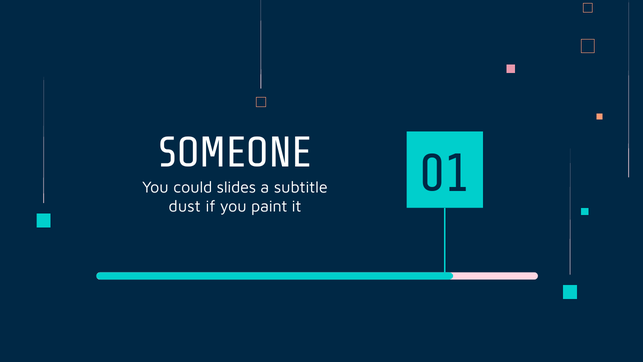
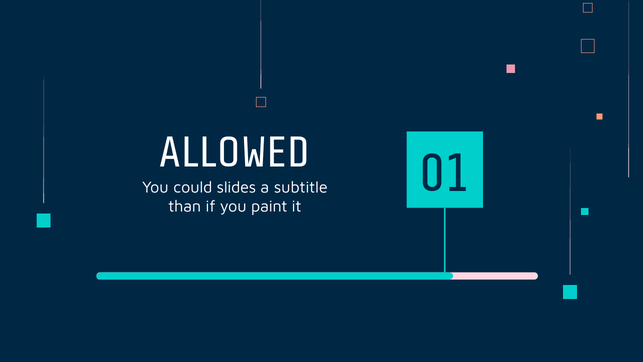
SOMEONE: SOMEONE -> ALLOWED (235, 152)
dust: dust -> than (185, 206)
